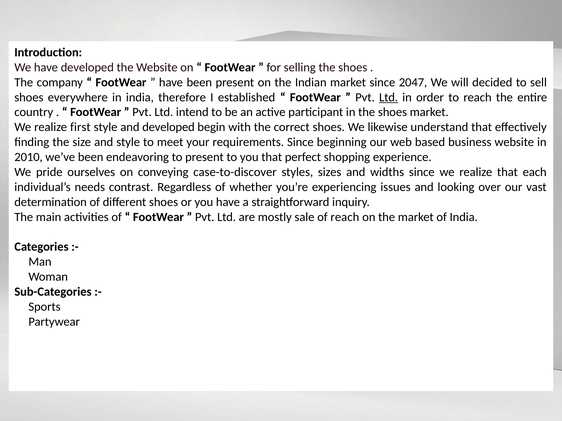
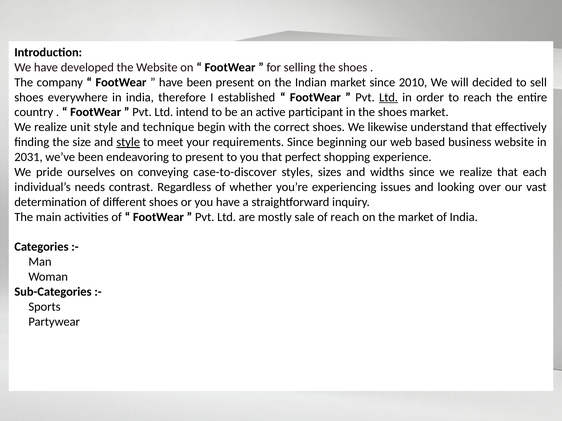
2047: 2047 -> 2010 (413, 82)
first: first -> unit (80, 127)
and developed: developed -> technique (168, 127)
style underline: none -> present (128, 142)
2010: 2010 -> 2031 (29, 157)
